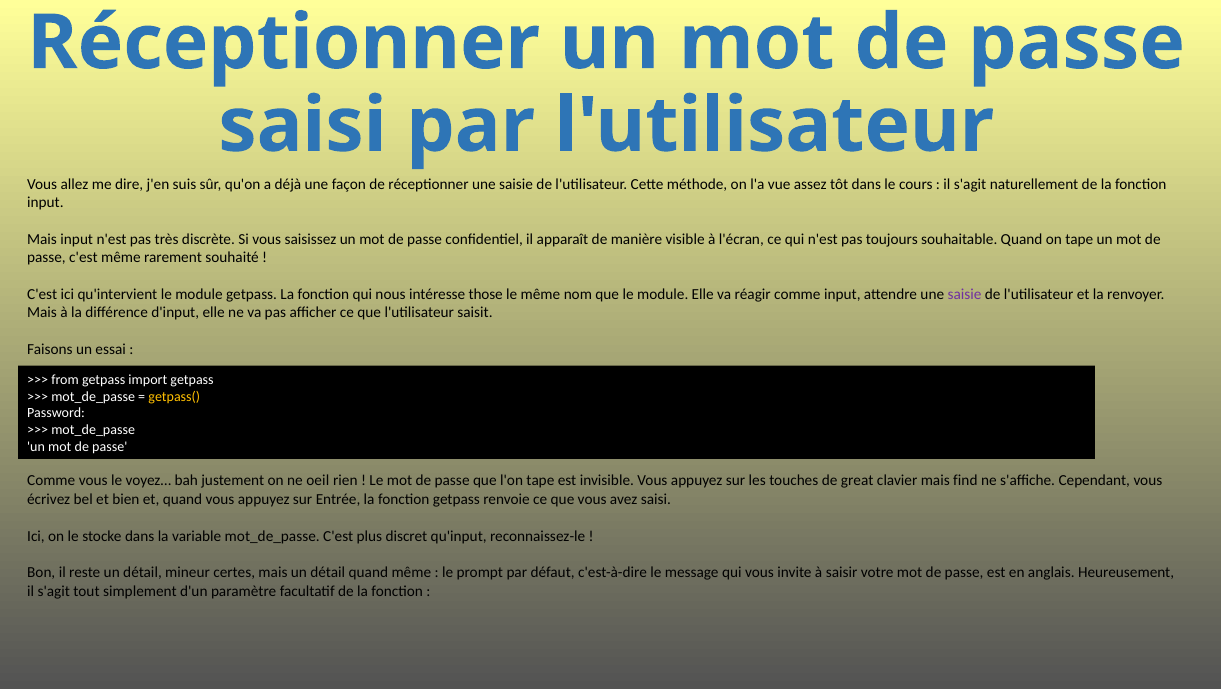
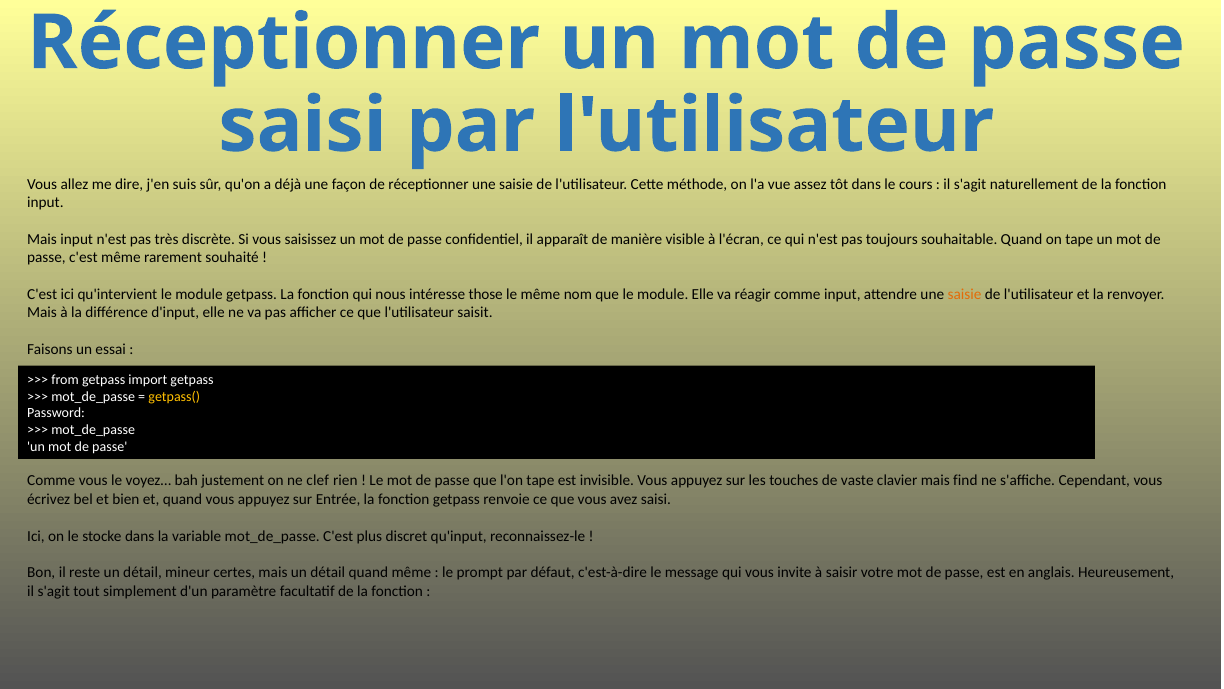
saisie colour: purple -> orange (965, 294)
oeil: oeil -> clef (318, 481)
great: great -> vaste (857, 481)
